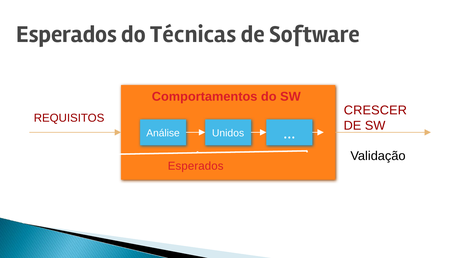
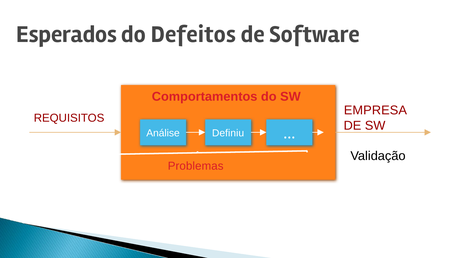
Técnicas: Técnicas -> Defeitos (193, 34)
CRESCER: CRESCER -> EMPRESA (375, 110)
Unidos: Unidos -> Definiu (228, 133)
Esperados: Esperados -> Problemas (196, 166)
